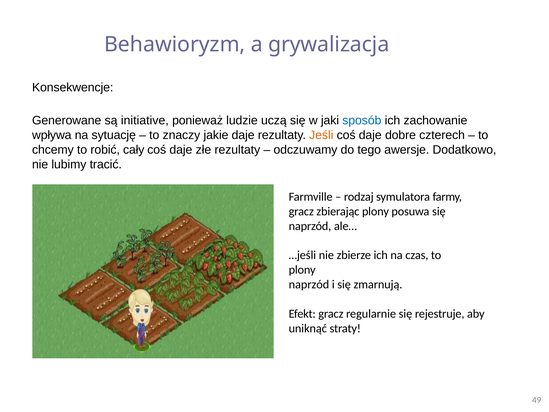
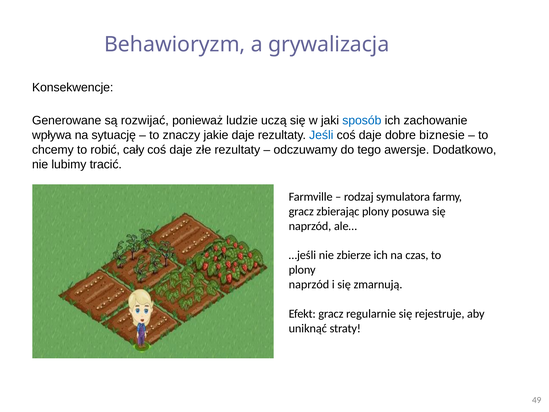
initiative: initiative -> rozwijać (145, 120)
Jeśli colour: orange -> blue (321, 135)
czterech: czterech -> biznesie (442, 135)
